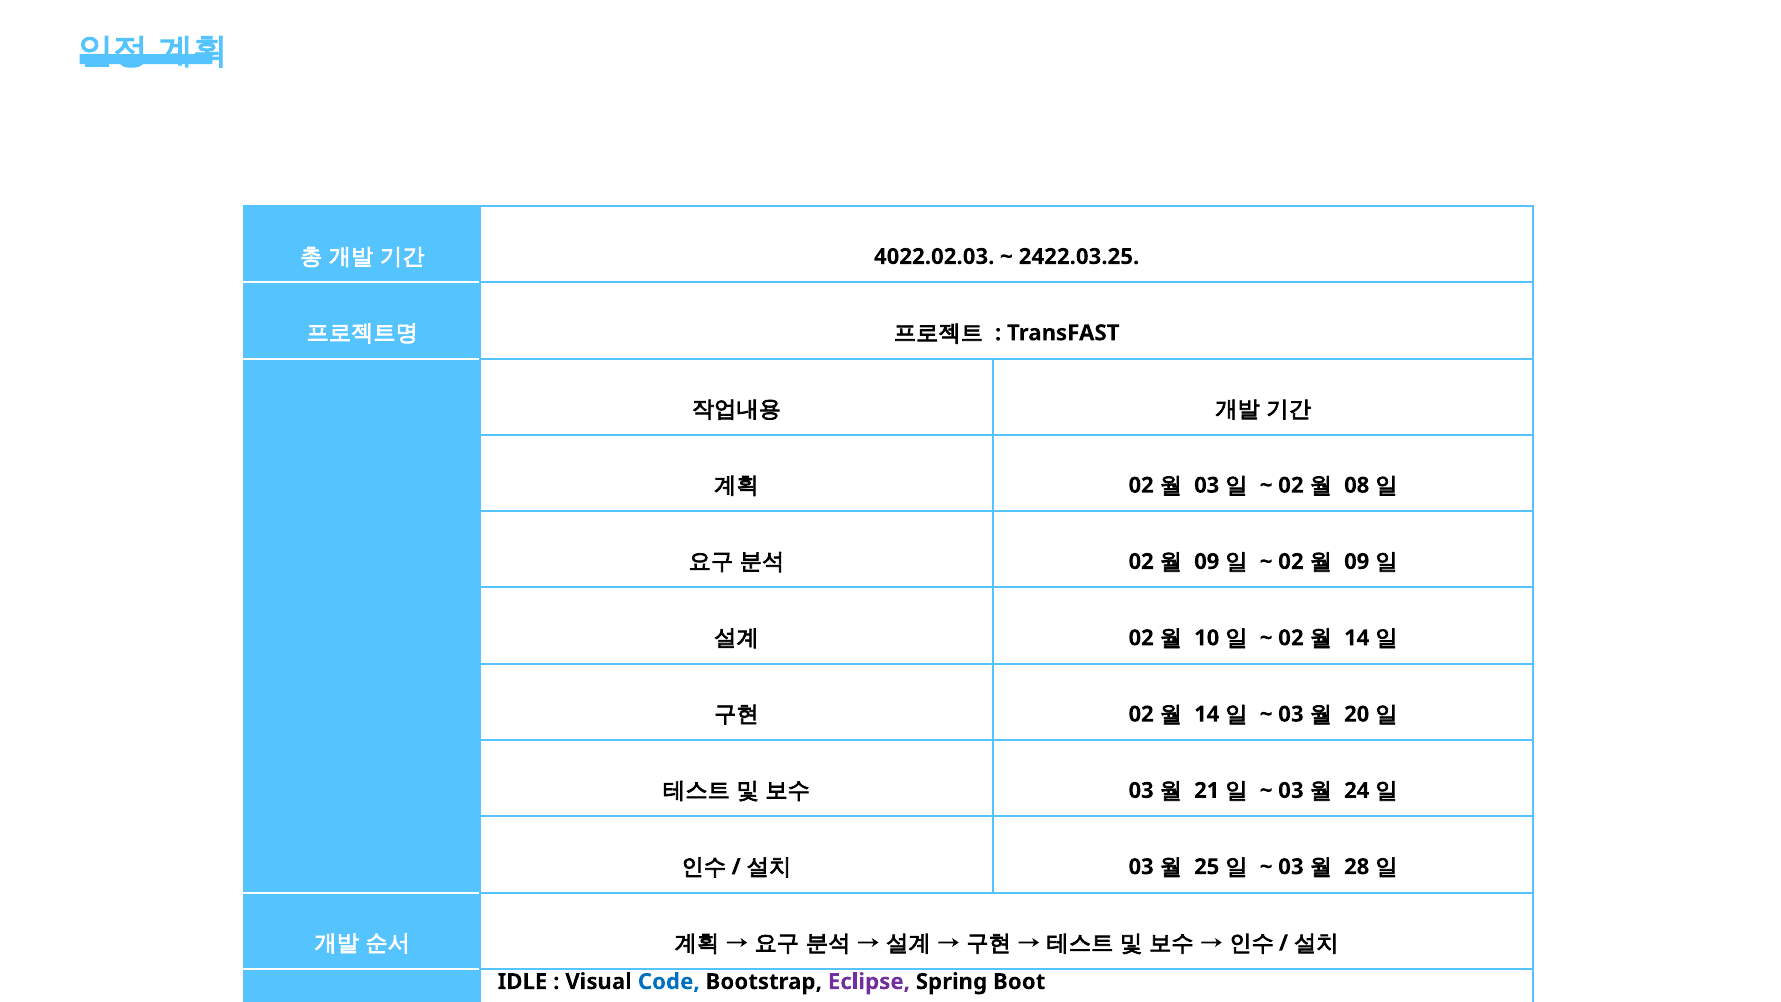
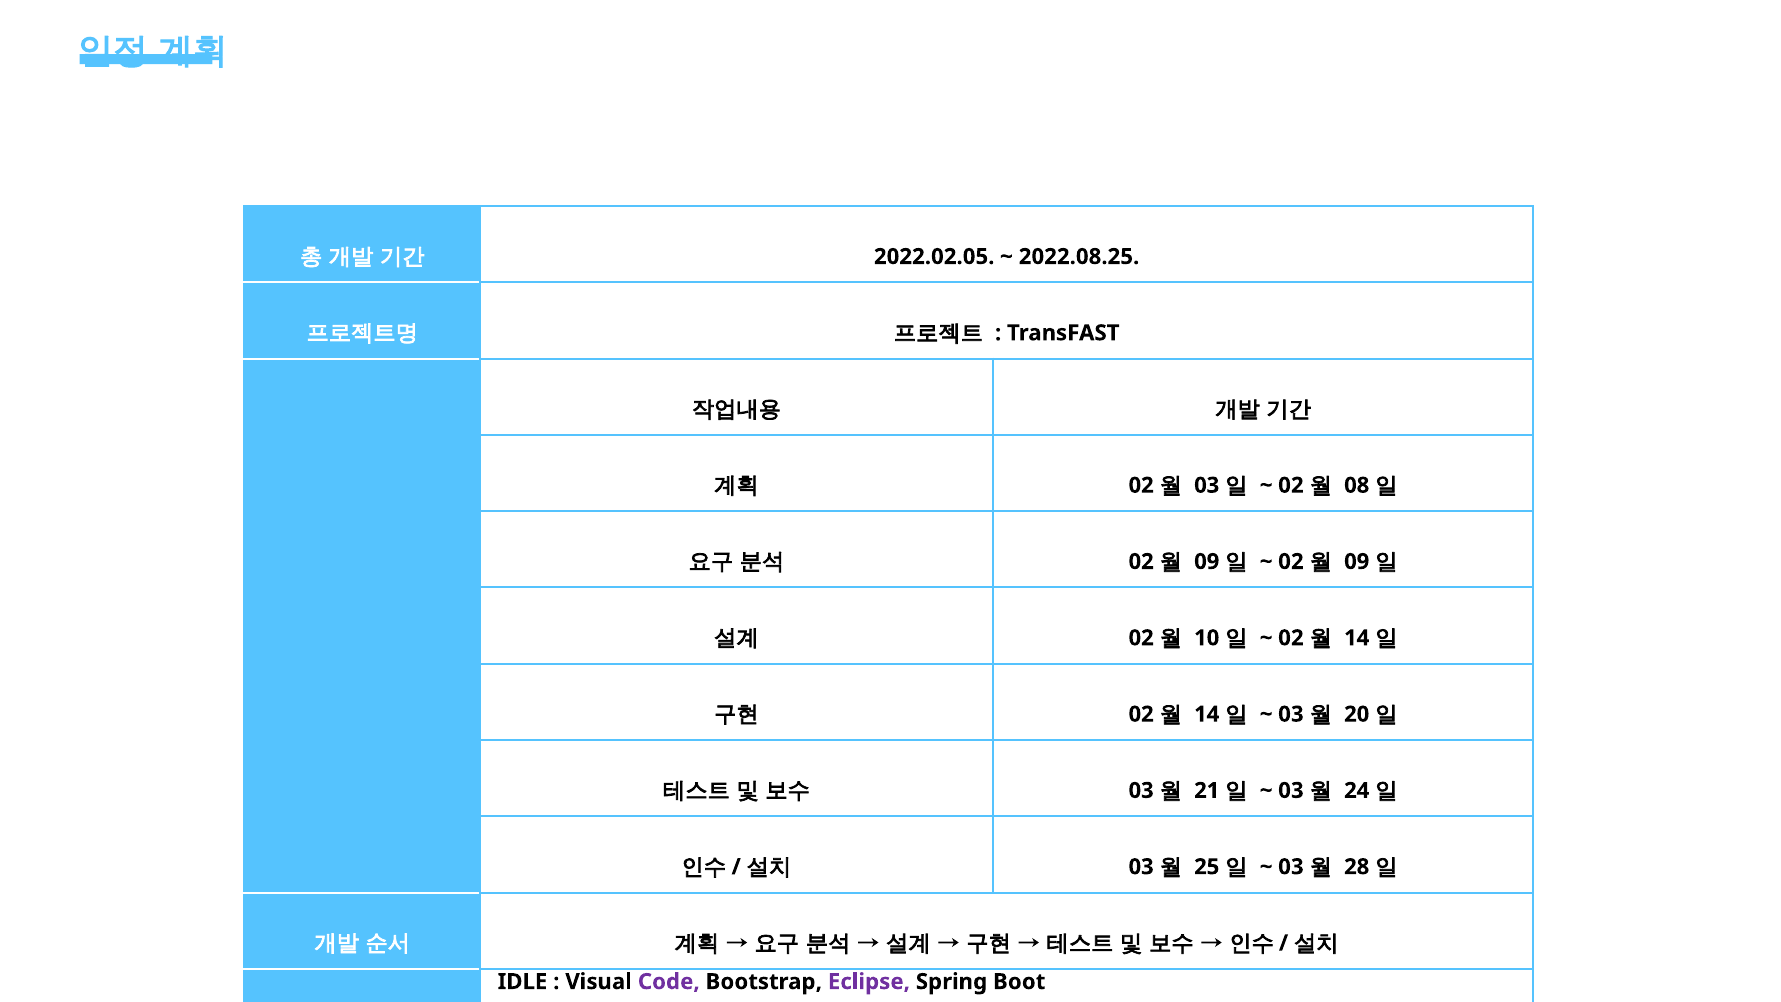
4022.02.03: 4022.02.03 -> 2022.02.05 (934, 257)
2422.03.25: 2422.03.25 -> 2022.08.25 (1079, 257)
Code colour: blue -> purple (669, 982)
